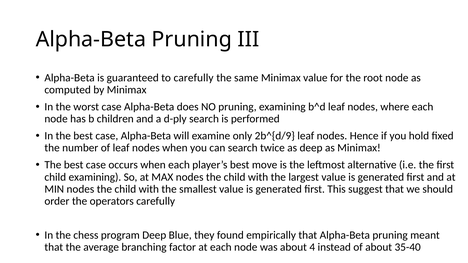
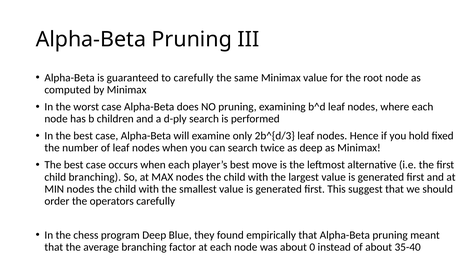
2b^{d/9: 2b^{d/9 -> 2b^{d/3 (275, 136)
child examining: examining -> branching (95, 177)
4: 4 -> 0 (312, 247)
